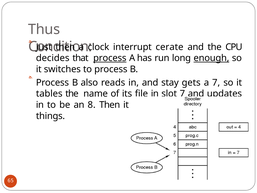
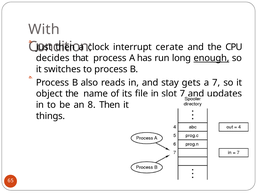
Thus: Thus -> With (44, 29)
process underline: present -> none (110, 58)
tables: tables -> object (49, 94)
